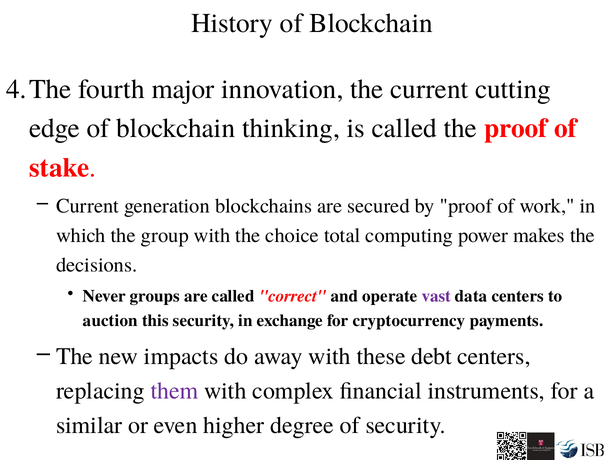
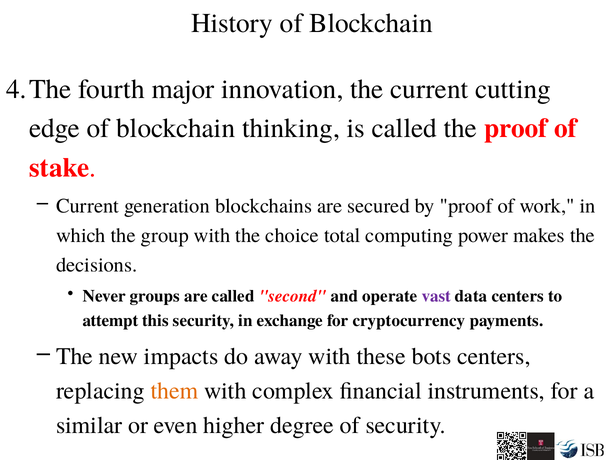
correct: correct -> second (293, 297)
auction: auction -> attempt (110, 321)
debt: debt -> bots (431, 357)
them colour: purple -> orange (174, 391)
